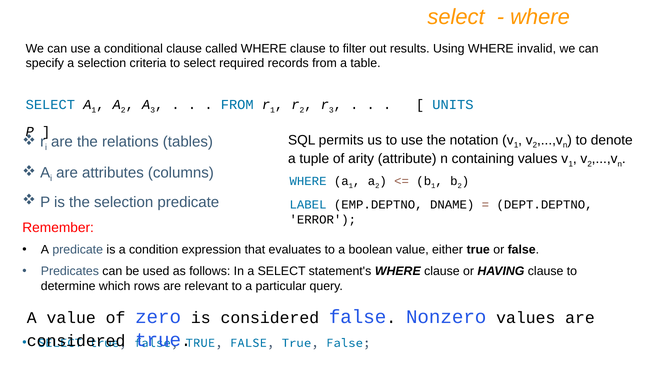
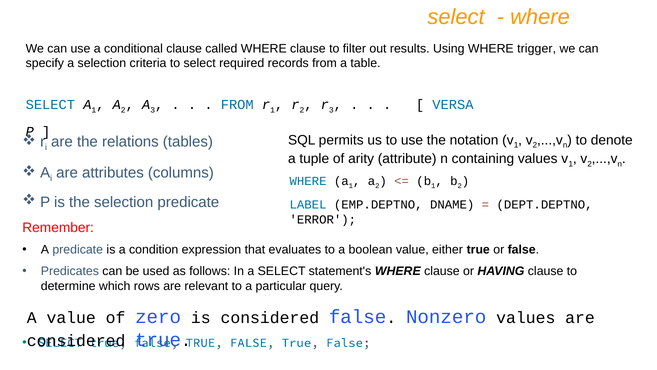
invalid: invalid -> trigger (537, 49)
UNITS: UNITS -> VERSA (453, 105)
